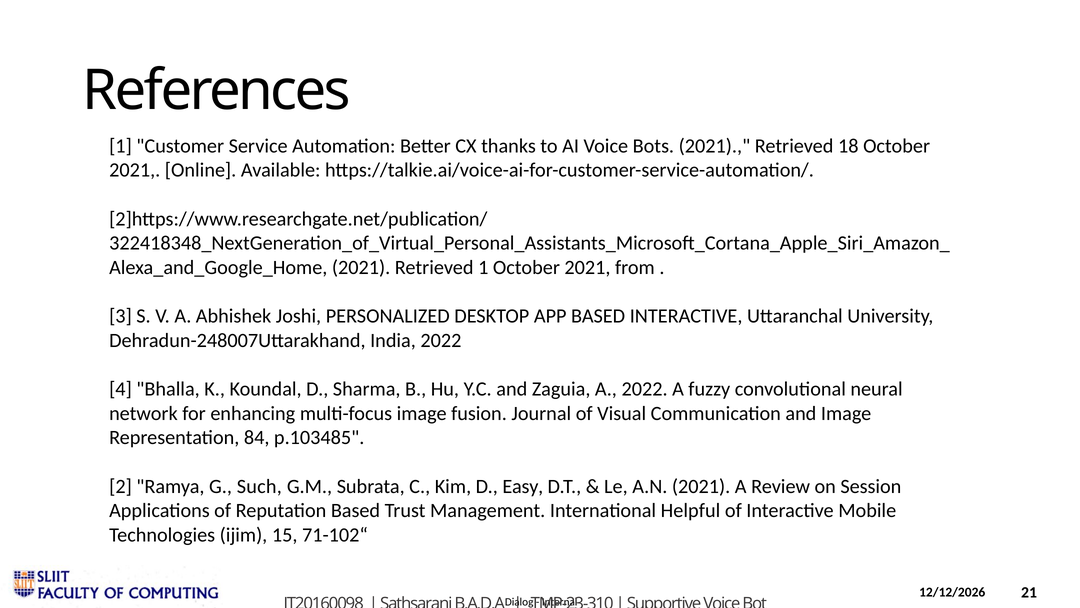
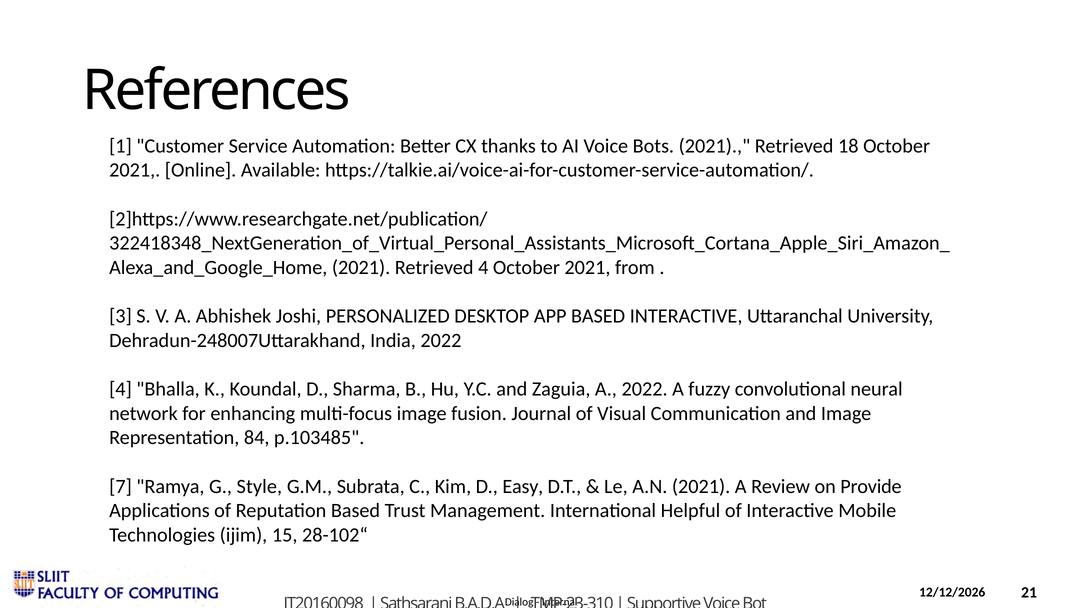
Retrieved 1: 1 -> 4 (483, 267)
2: 2 -> 7 (121, 486)
Such: Such -> Style (259, 486)
Session: Session -> Provide (871, 486)
71-102“: 71-102“ -> 28-102“ (335, 535)
